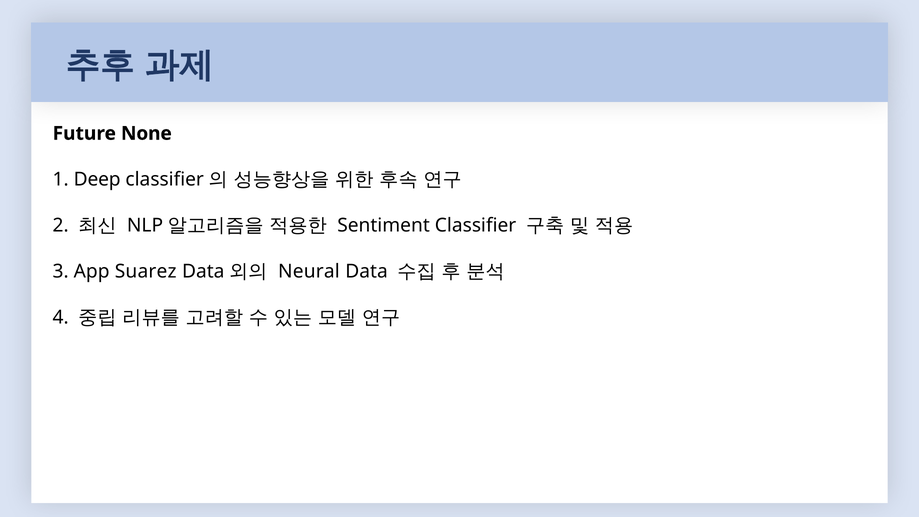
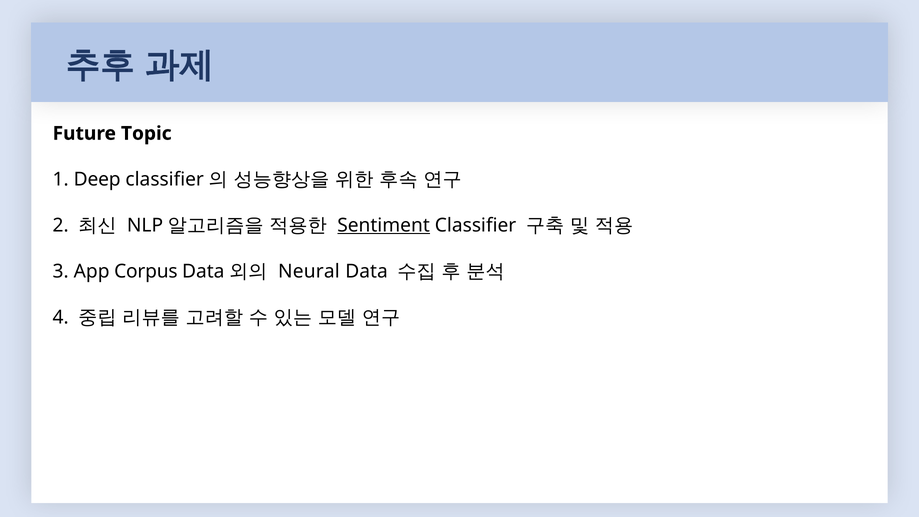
None: None -> Topic (146, 133)
Sentiment underline: none -> present (384, 225)
Suarez: Suarez -> Corpus (146, 271)
